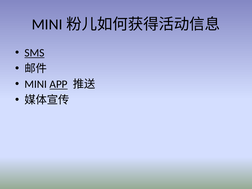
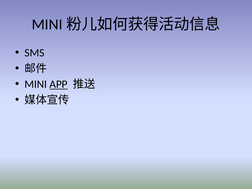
SMS underline: present -> none (34, 53)
